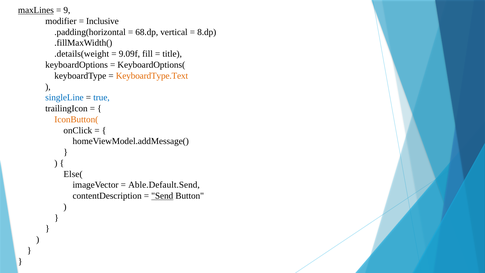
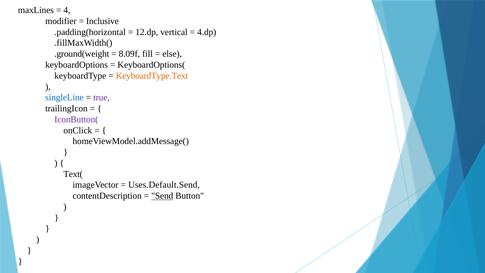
maxLines underline: present -> none (36, 10)
9: 9 -> 4 (67, 10)
68.dp: 68.dp -> 12.dp (147, 32)
8.dp: 8.dp -> 4.dp (207, 32)
.details(weight: .details(weight -> .ground(weight (82, 54)
9.09f: 9.09f -> 8.09f (129, 54)
title: title -> else (172, 54)
true colour: blue -> purple (101, 98)
IconButton( colour: orange -> purple (76, 119)
Else(: Else( -> Text( (73, 174)
Able.Default.Send: Able.Default.Send -> Uses.Default.Send (164, 185)
